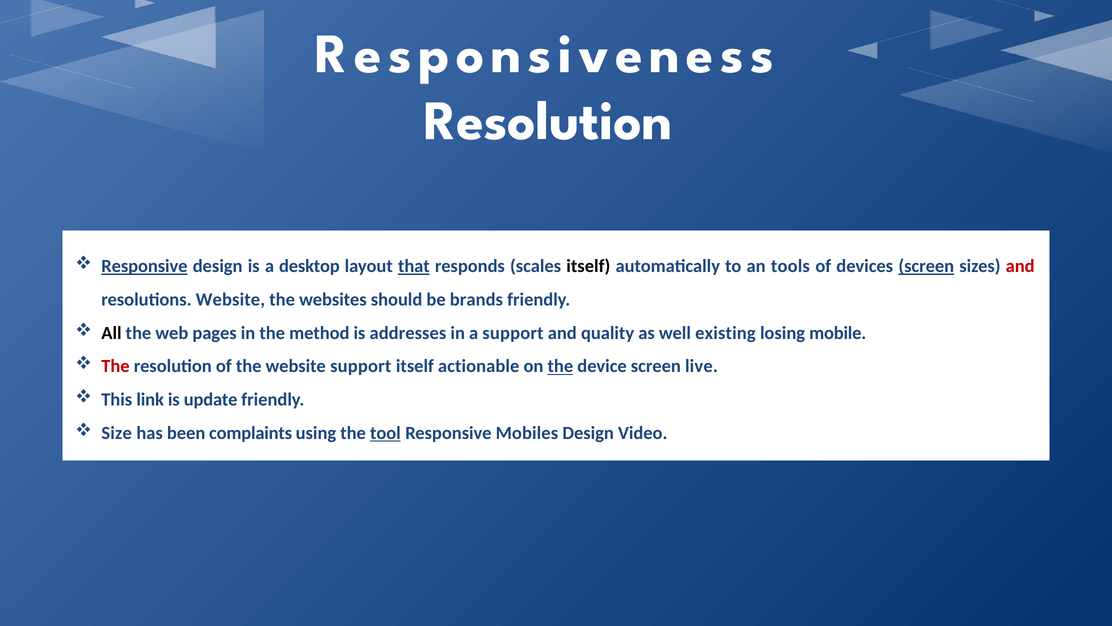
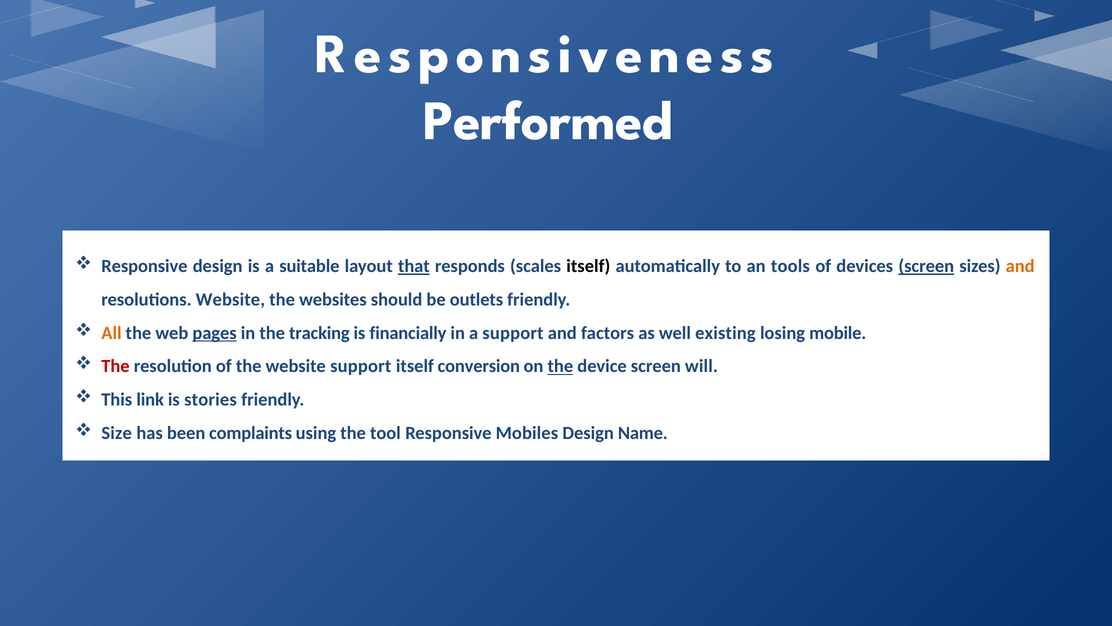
Resolution: Resolution -> Performed (548, 121)
Responsive underline: present -> none (144, 266)
desktop: desktop -> suitable (309, 266)
and colour: red -> orange (1020, 266)
brands: brands -> outlets (477, 299)
All colour: black -> orange (111, 333)
pages underline: none -> present (215, 333)
method: method -> tracking (319, 333)
addresses: addresses -> financially (408, 333)
quality: quality -> factors (608, 333)
actionable: actionable -> conversion (479, 366)
live: live -> will (701, 366)
update: update -> stories (210, 399)
tool underline: present -> none (385, 433)
Video: Video -> Name (643, 433)
